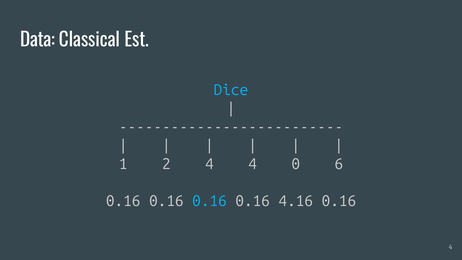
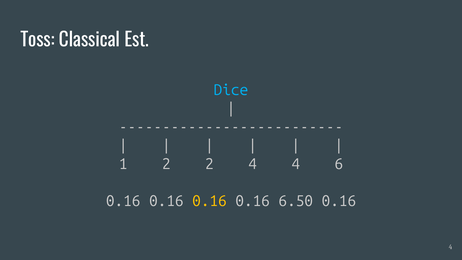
Data: Data -> Toss (37, 40)
2 4: 4 -> 2 (209, 164)
4 0: 0 -> 4 (296, 164)
0.16 colour: light blue -> yellow (209, 201)
4.16: 4.16 -> 6.50 (296, 201)
